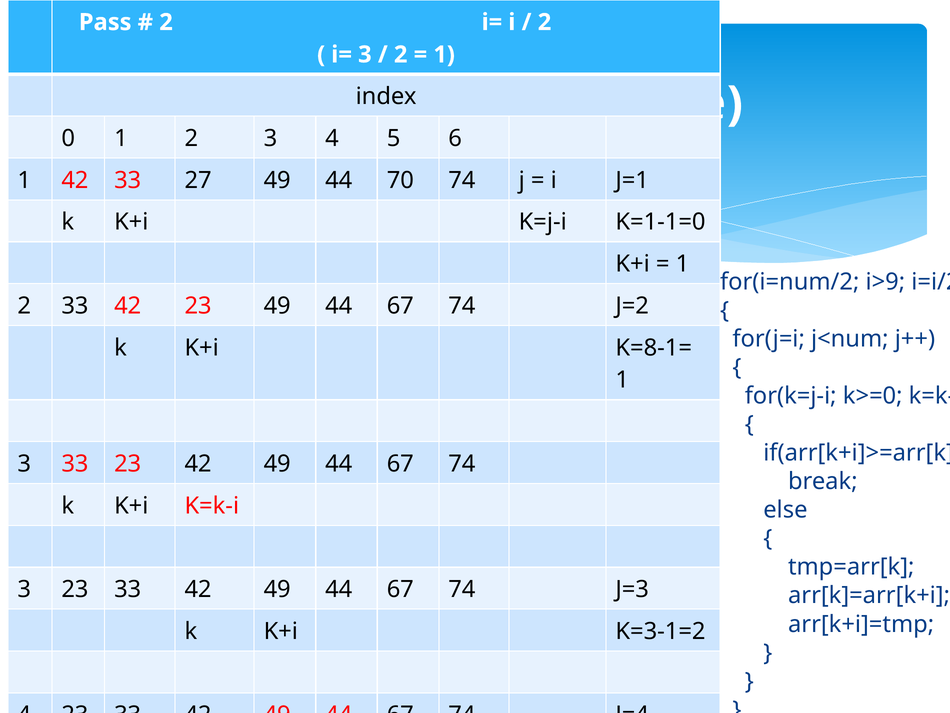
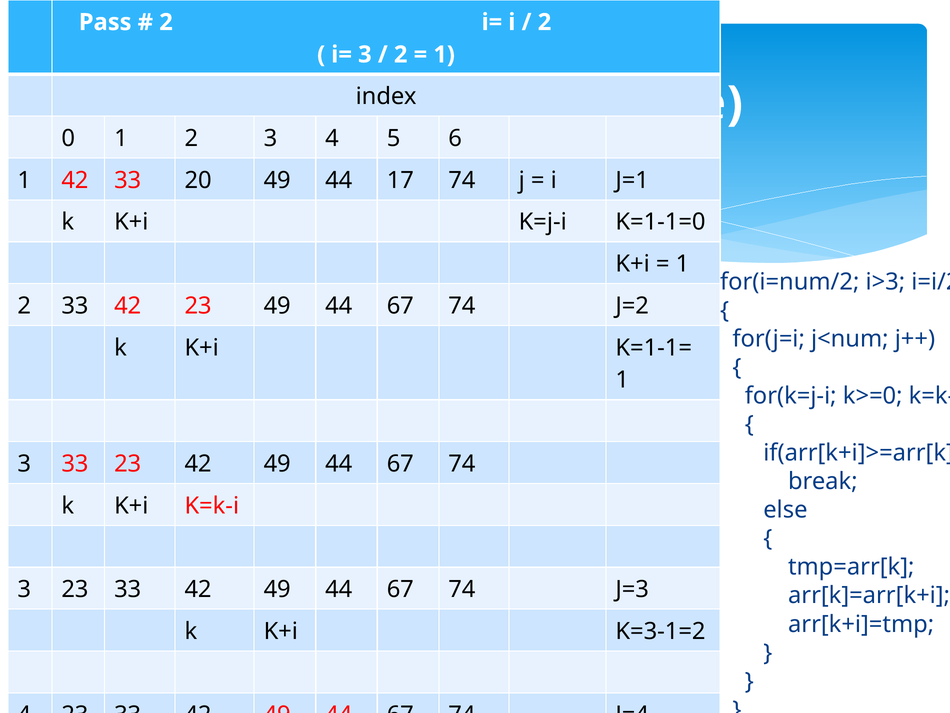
27: 27 -> 20 (198, 180)
70: 70 -> 17 (400, 180)
i>9: i>9 -> i>3 (885, 282)
K=8-1=: K=8-1= -> K=1-1= (654, 348)
